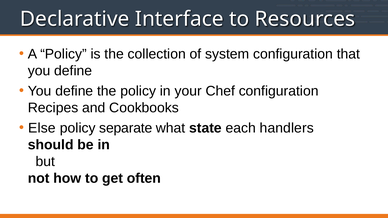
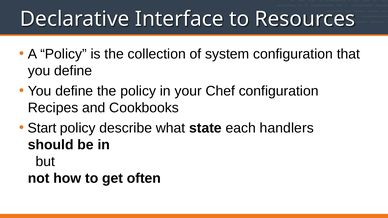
Else: Else -> Start (42, 128)
separate: separate -> describe (126, 128)
